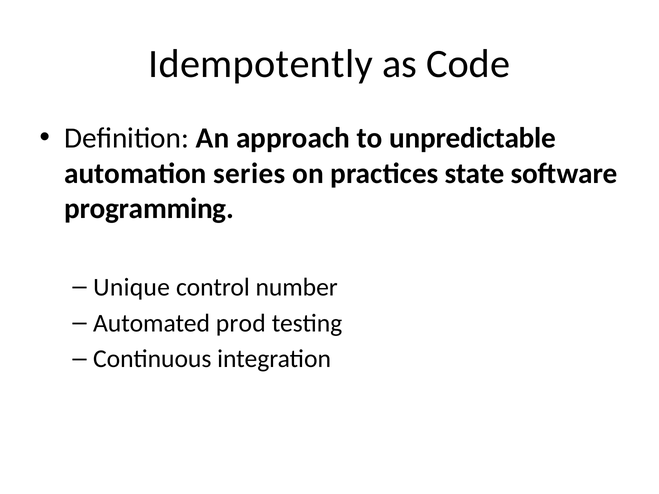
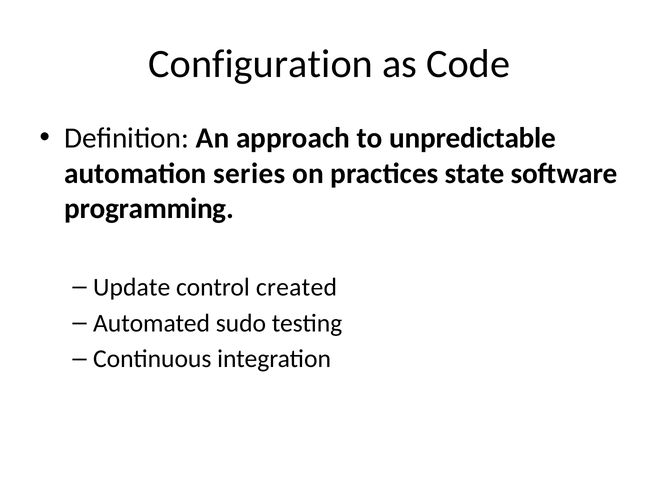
Idempotently: Idempotently -> Configuration (261, 64)
Unique: Unique -> Update (132, 287)
number: number -> created (296, 287)
prod: prod -> sudo (241, 323)
